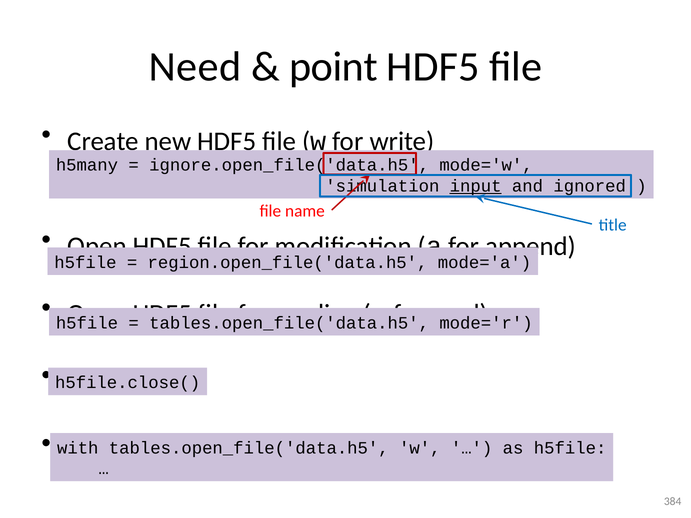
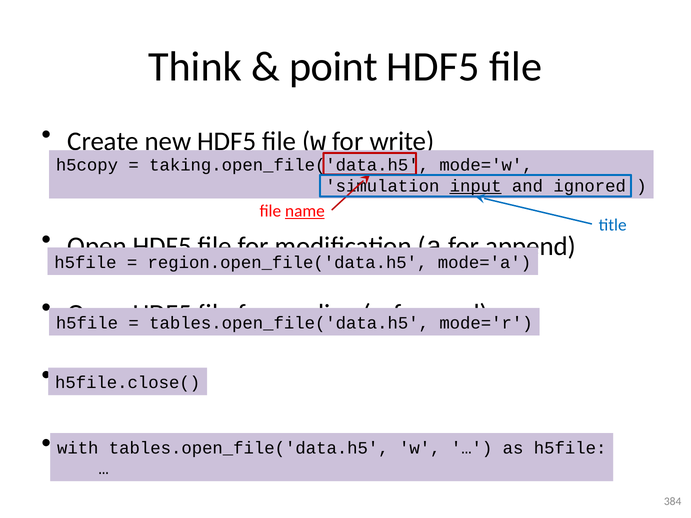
Need: Need -> Think (195, 67)
h5many: h5many -> h5copy (87, 165)
ignore.open_file('data.h5: ignore.open_file('data.h5 -> taking.open_file('data.h5 (289, 165)
name underline: none -> present (305, 211)
